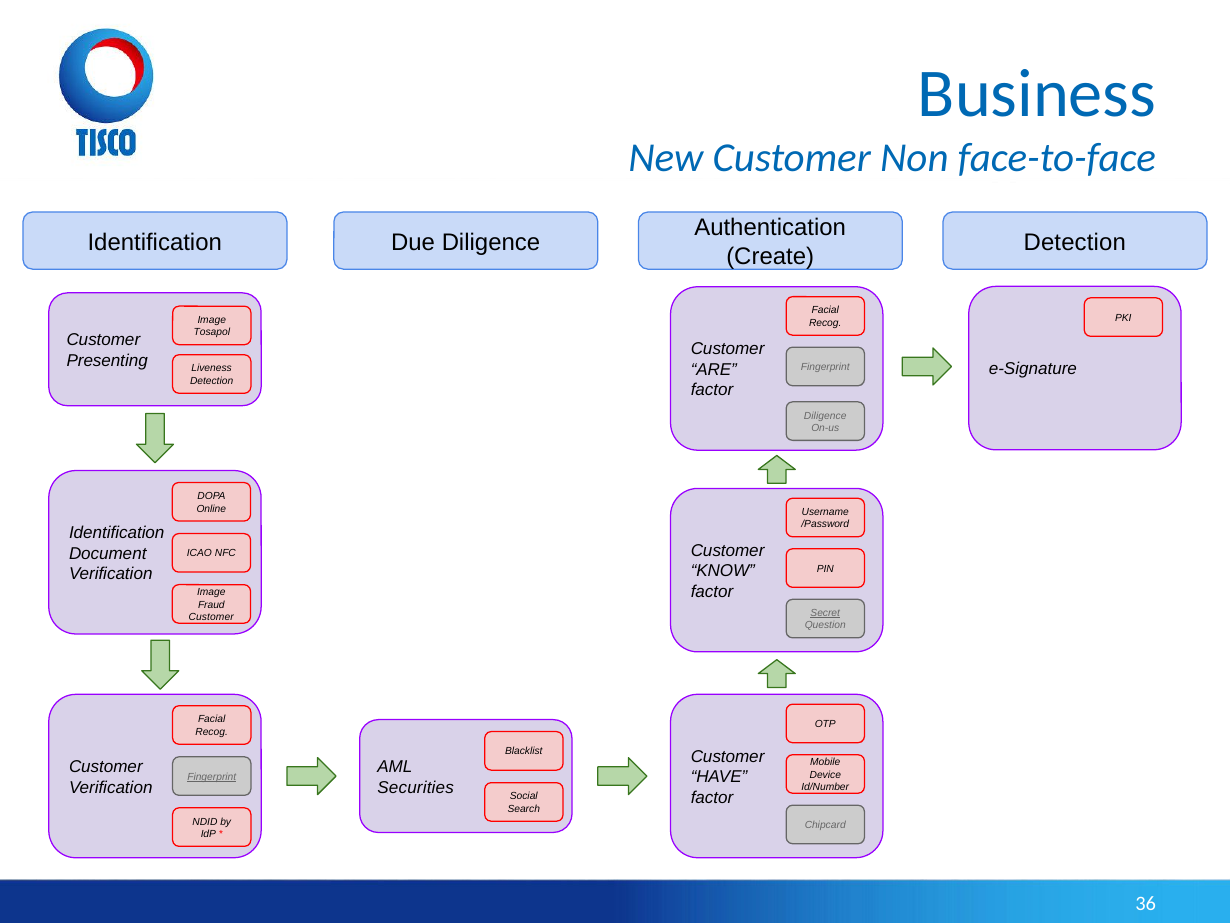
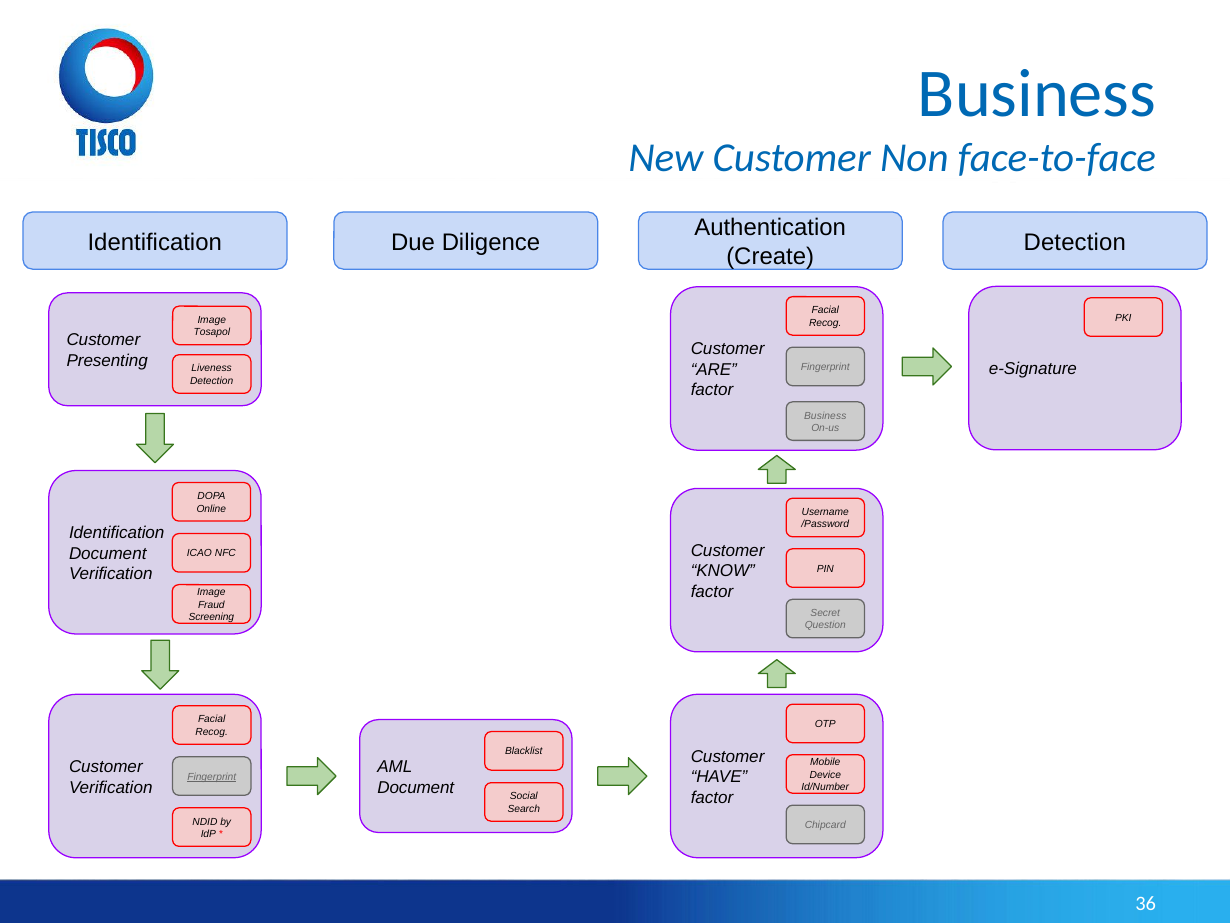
Diligence: Diligence -> Business (825, 415)
Secret underline: present -> none (825, 613)
Customer: Customer -> Screening (211, 617)
Securities: Securities -> Document (416, 787)
